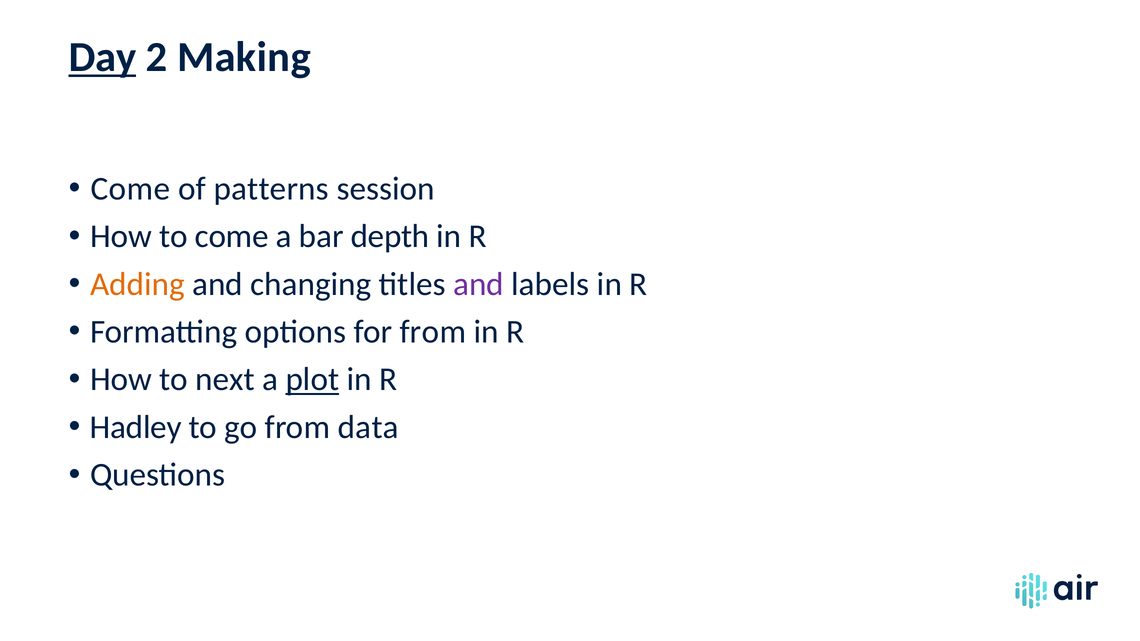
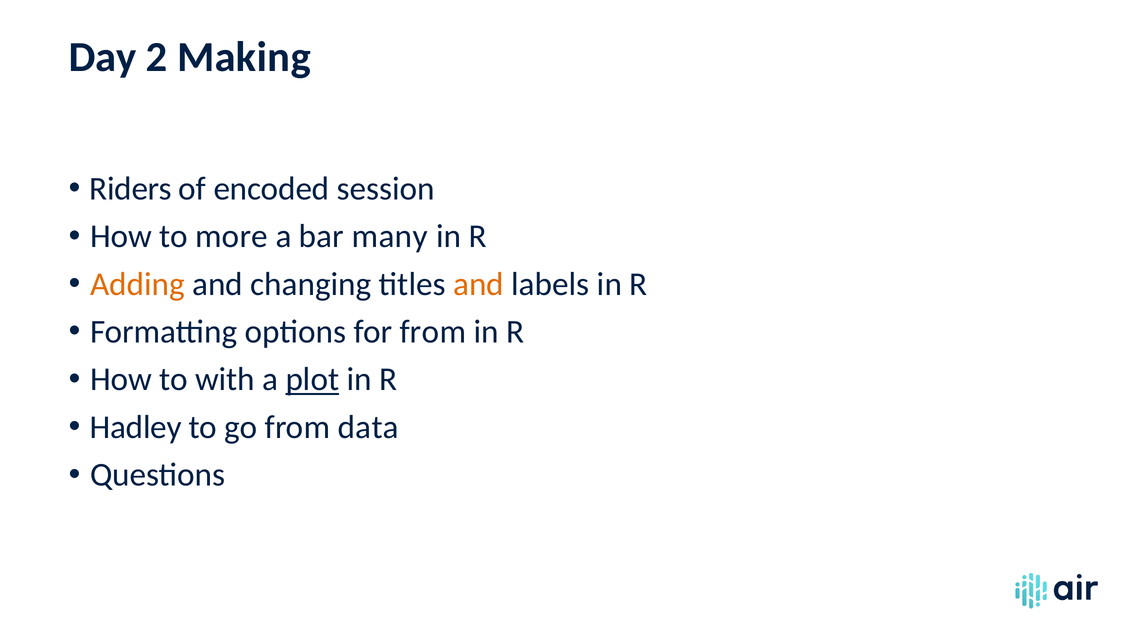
Day underline: present -> none (103, 57)
Come: Come -> Riders (131, 189)
patterns: patterns -> encoded (271, 189)
to come: come -> more (231, 236)
depth: depth -> many (390, 236)
and colour: purple -> orange (479, 284)
next: next -> with (225, 380)
